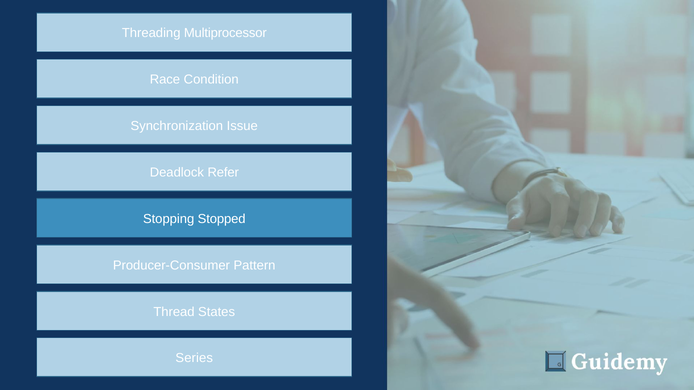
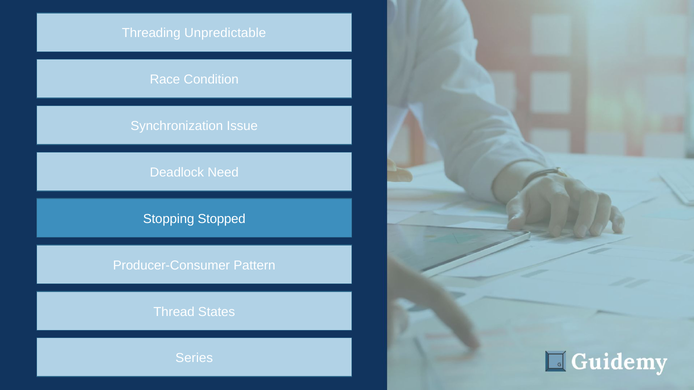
Multiprocessor: Multiprocessor -> Unpredictable (225, 33)
Refer: Refer -> Need (223, 173)
